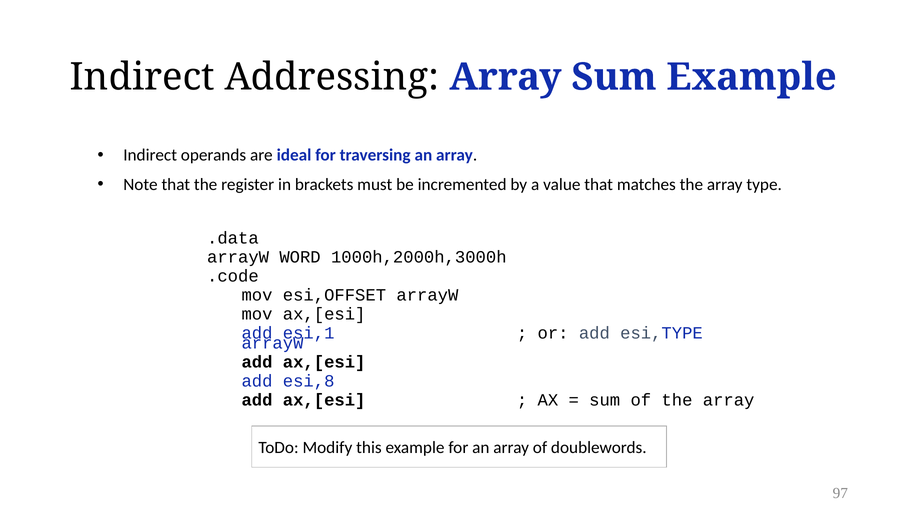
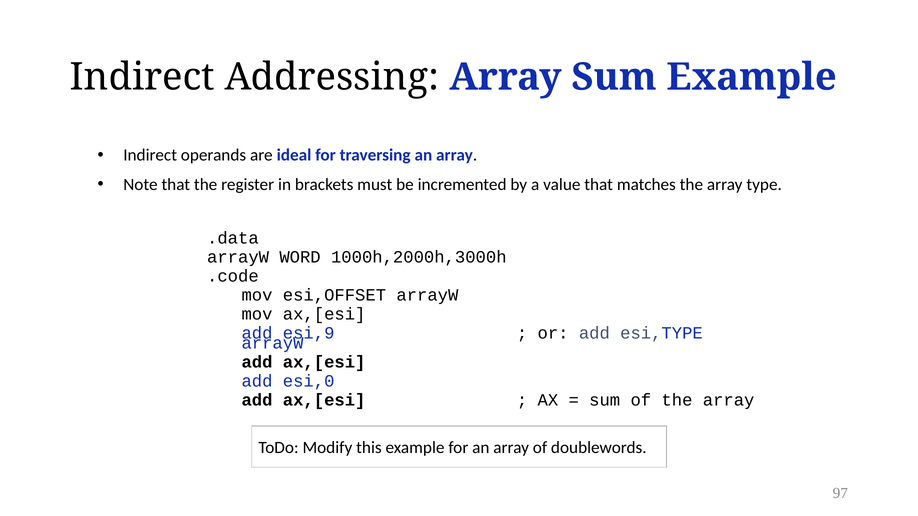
esi,1: esi,1 -> esi,9 (309, 333)
esi,8: esi,8 -> esi,0 (309, 381)
